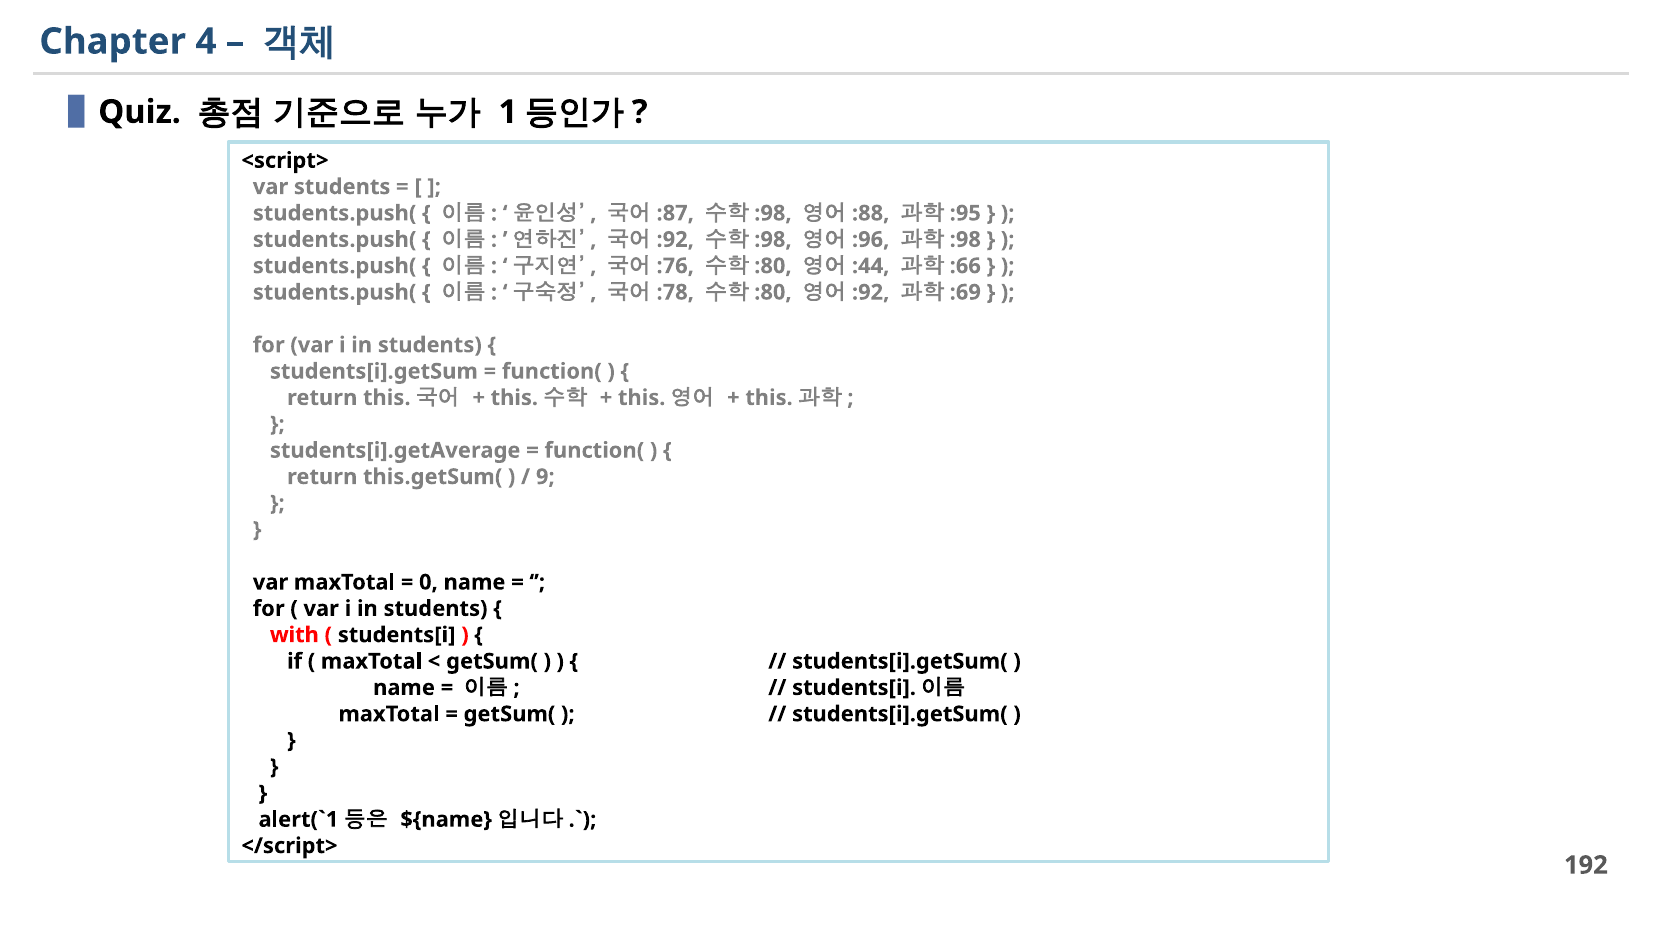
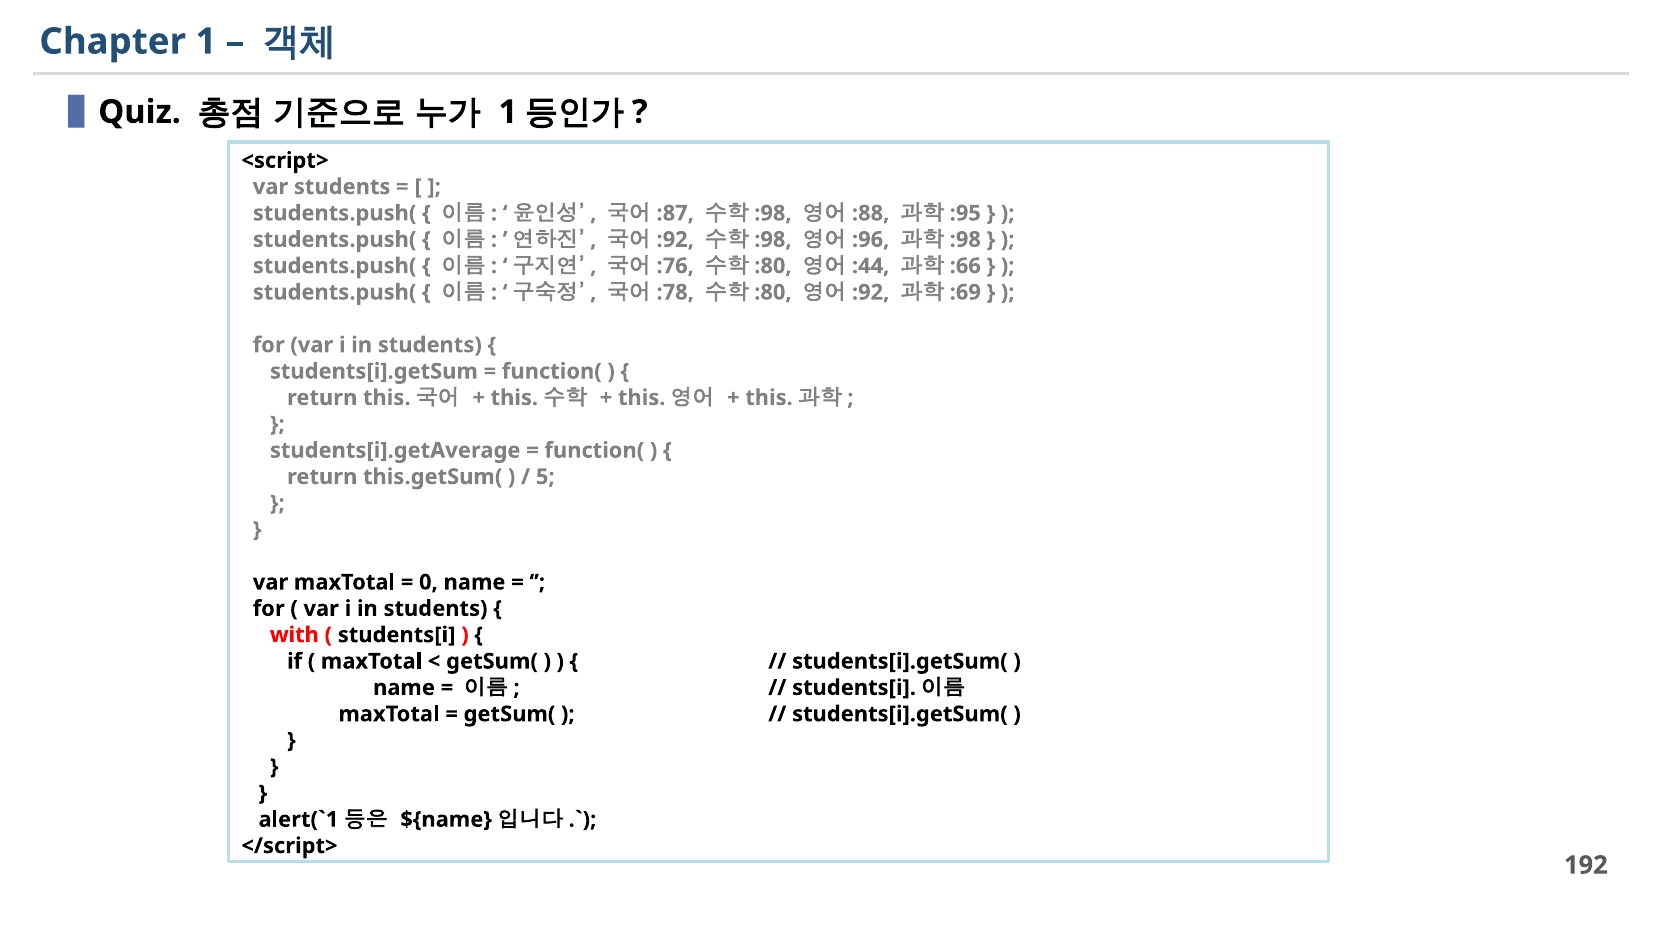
Chapter 4: 4 -> 1 (206, 42)
9: 9 -> 5 (545, 477)
